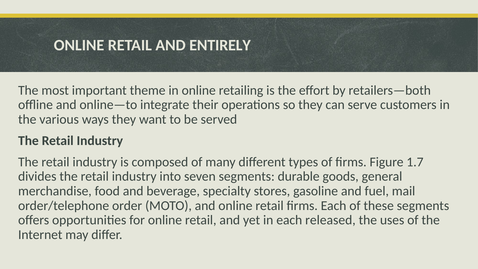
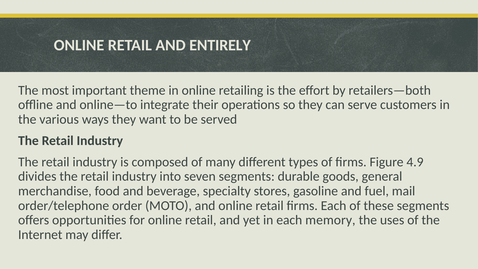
1.7: 1.7 -> 4.9 (415, 162)
released: released -> memory (330, 220)
